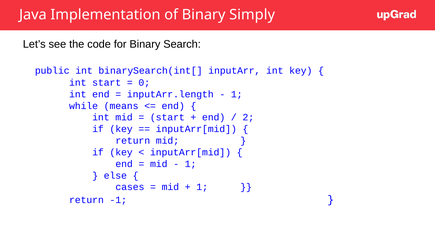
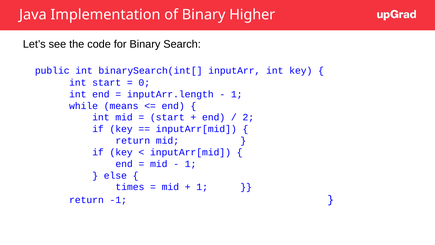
Simply: Simply -> Higher (252, 15)
cases: cases -> times (130, 187)
